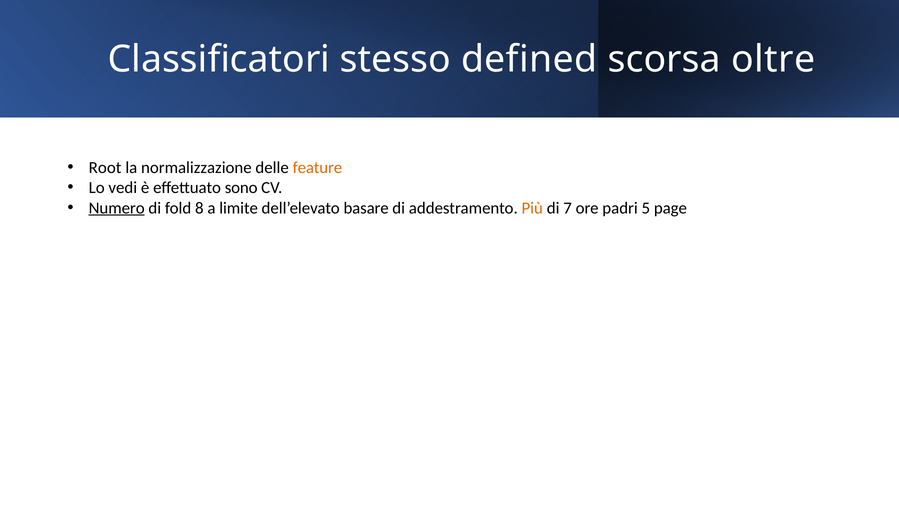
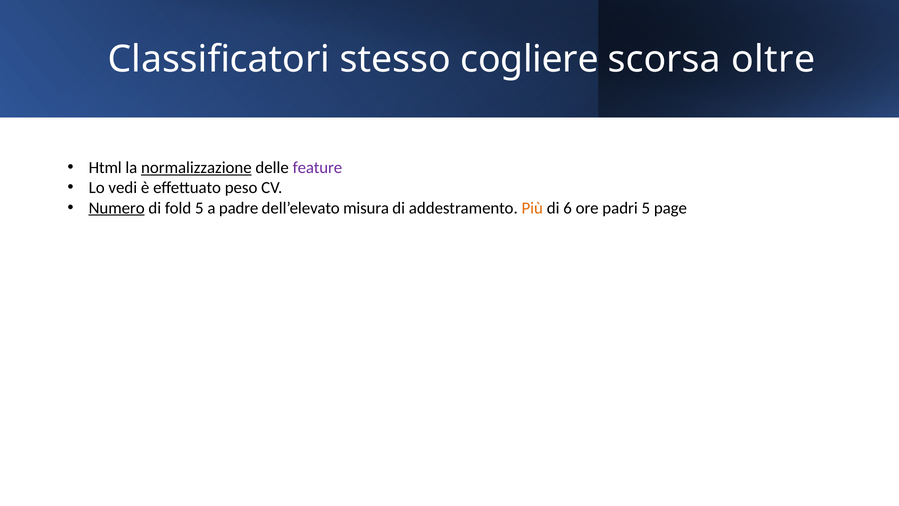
defined: defined -> cogliere (530, 60)
Root: Root -> Html (105, 167)
normalizzazione underline: none -> present (196, 167)
feature colour: orange -> purple (317, 167)
sono: sono -> peso (241, 188)
fold 8: 8 -> 5 (199, 208)
limite: limite -> padre (239, 208)
basare: basare -> misura (366, 208)
7: 7 -> 6 (568, 208)
